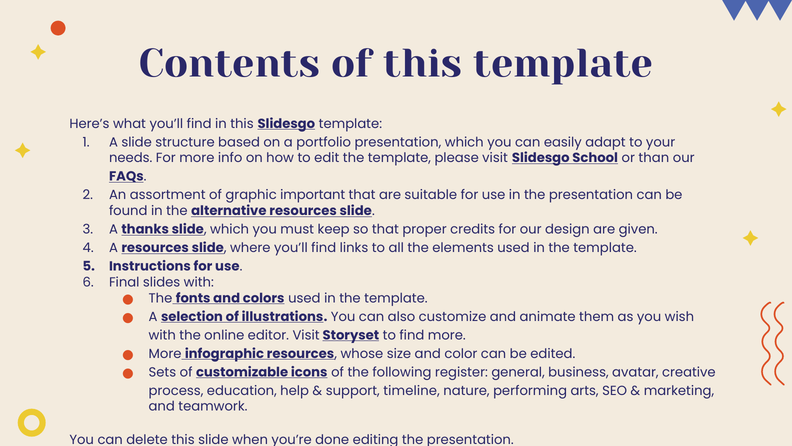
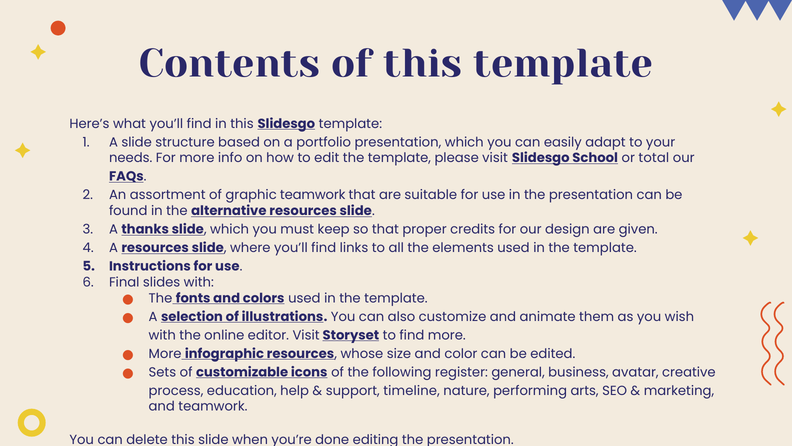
than: than -> total (654, 158)
graphic important: important -> teamwork (313, 195)
